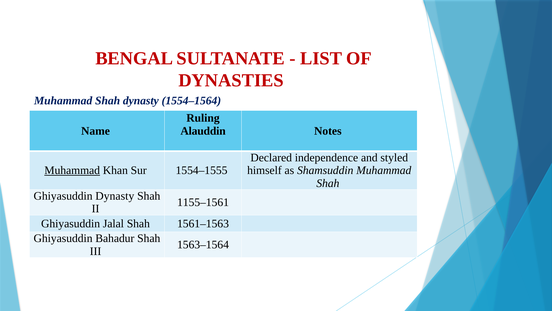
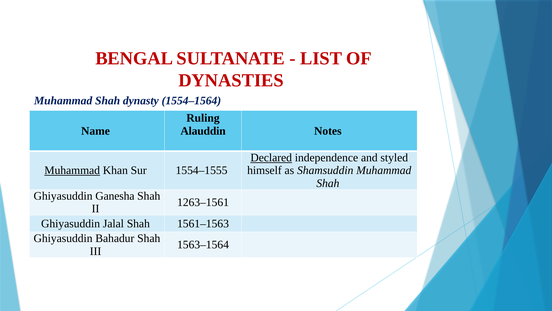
Declared underline: none -> present (271, 157)
Ghiyasuddin Dynasty: Dynasty -> Ganesha (115, 196)
1155–1561: 1155–1561 -> 1263–1561 (203, 202)
